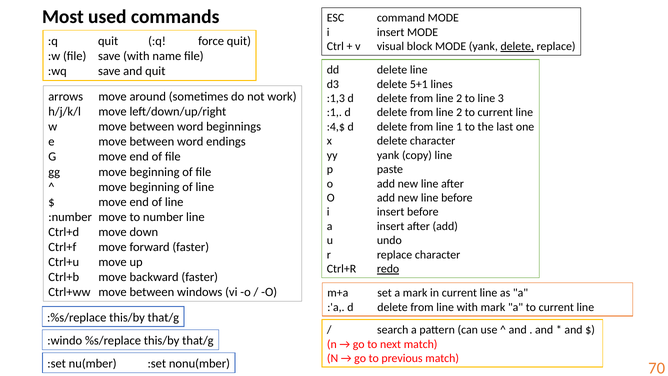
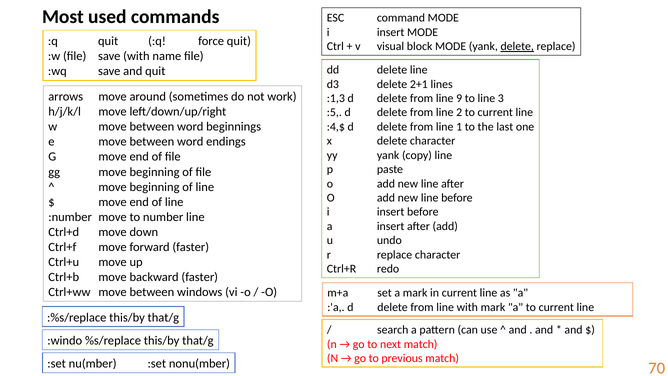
5+1: 5+1 -> 2+1 (419, 84)
2: 2 -> 9 (459, 98)
:1: :1 -> :5 (334, 113)
redo underline: present -> none (388, 269)
